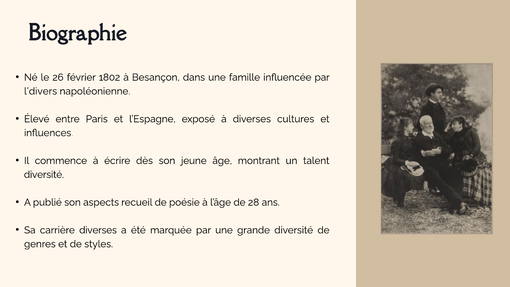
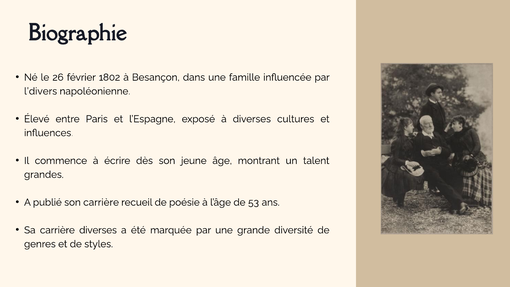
diversité: diversité -> grandes (44, 174)
son aspects: aspects -> carrière (101, 202)
28: 28 -> 53 (254, 202)
